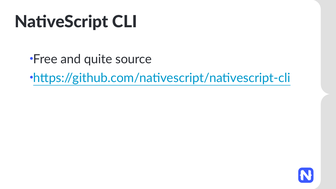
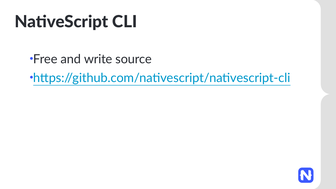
quite: quite -> write (98, 59)
